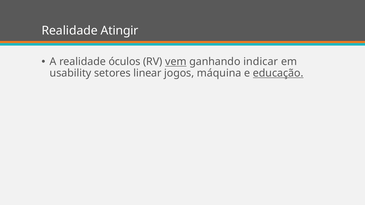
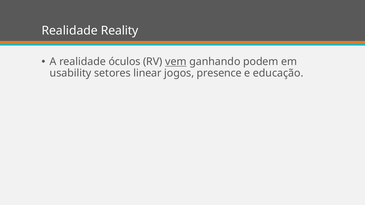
Atingir: Atingir -> Reality (120, 31)
indicar: indicar -> podem (261, 62)
máquina: máquina -> presence (219, 73)
educação underline: present -> none (278, 73)
